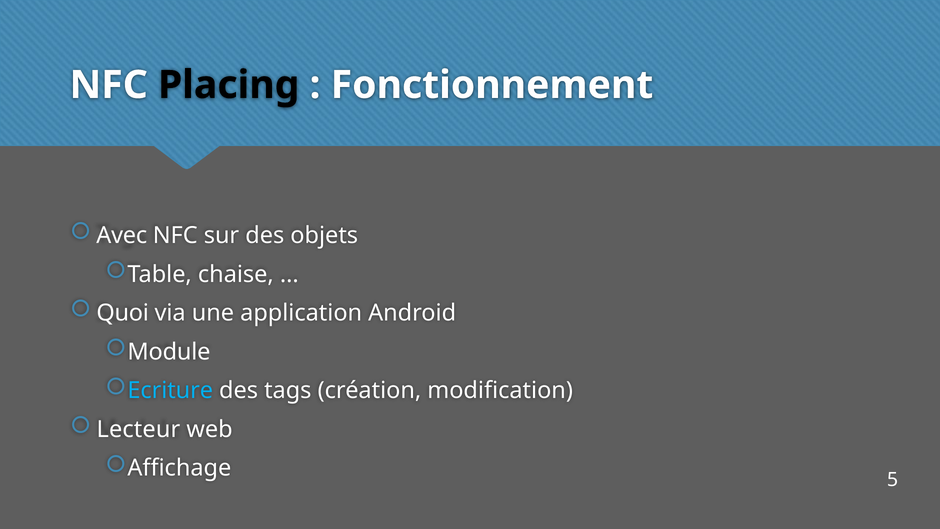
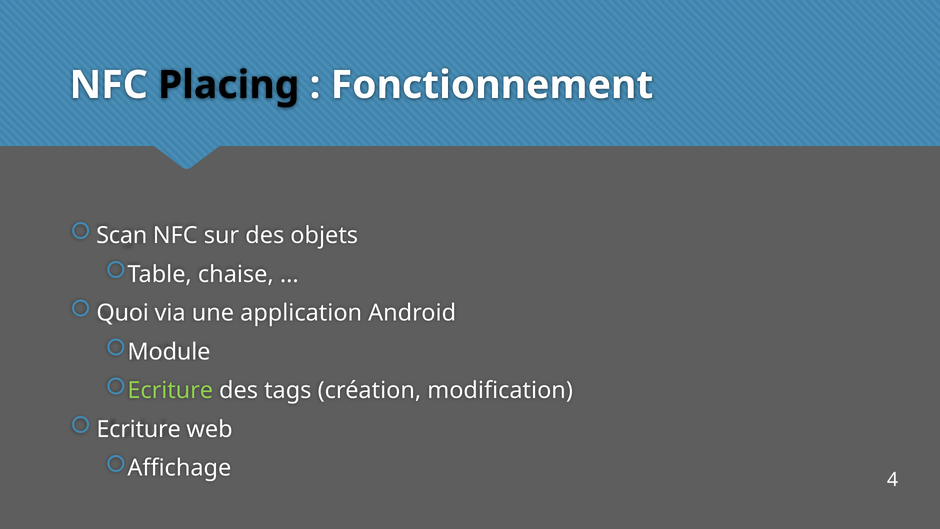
Avec: Avec -> Scan (122, 235)
Ecriture colour: light blue -> light green (170, 390)
Lecteur: Lecteur -> Ecriture (139, 429)
5: 5 -> 4 (893, 479)
